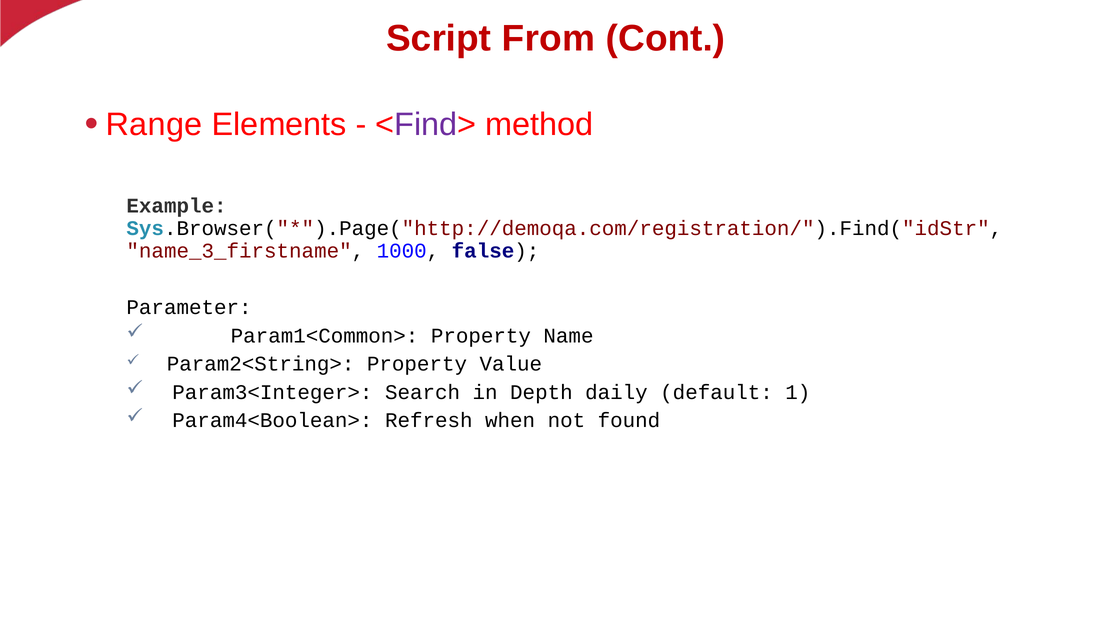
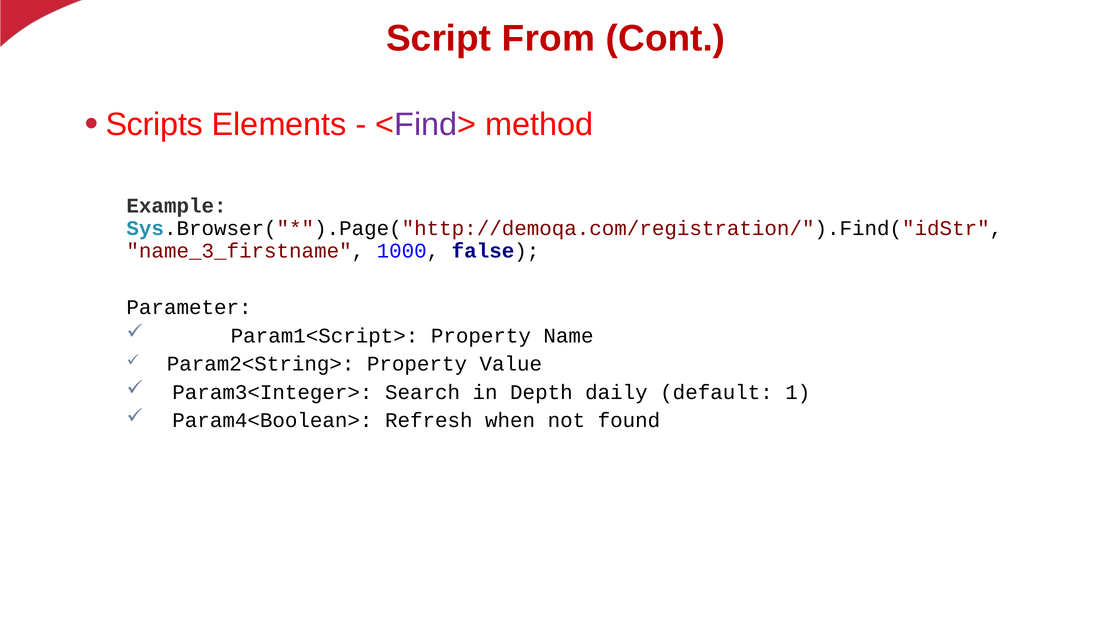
Range: Range -> Scripts (154, 125)
Param1<Common>: Param1<Common> -> Param1<Script> (325, 336)
